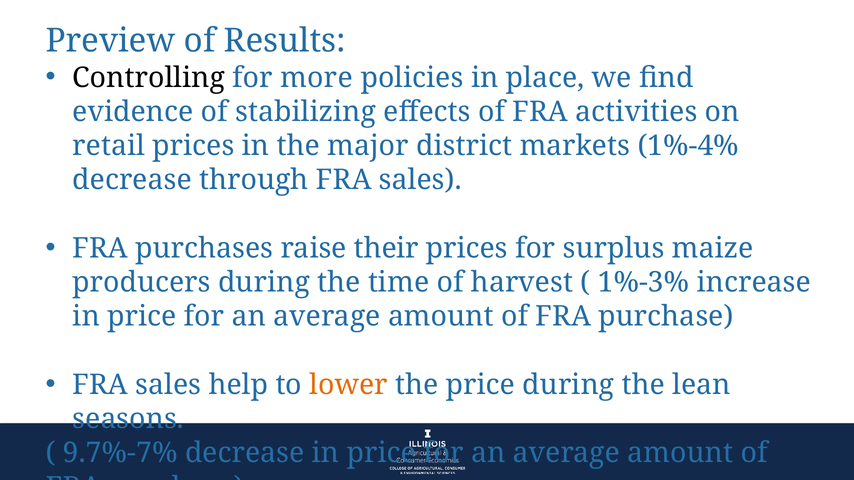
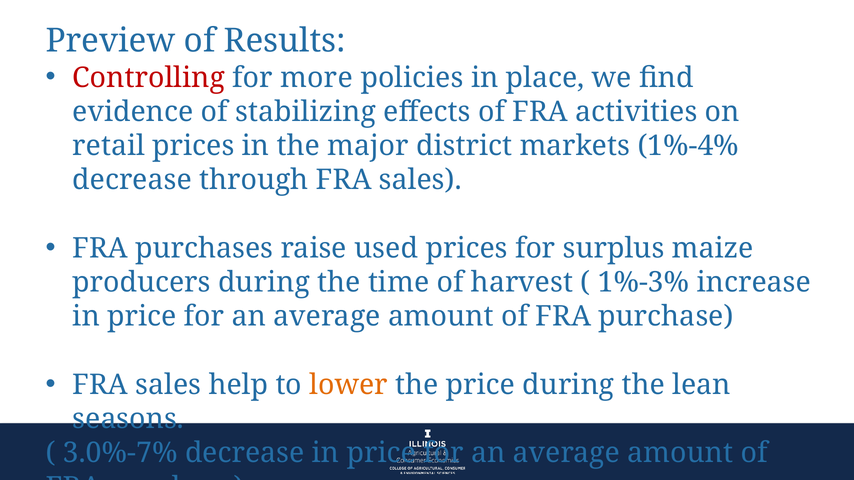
Controlling colour: black -> red (149, 78)
their: their -> used (386, 248)
9.7%-7%: 9.7%-7% -> 3.0%-7% (120, 453)
